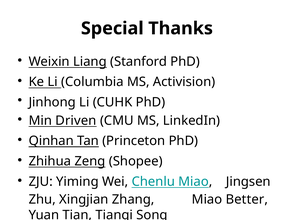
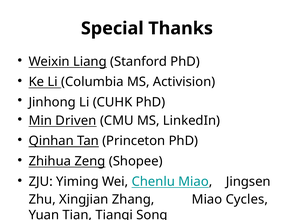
Better: Better -> Cycles (247, 200)
